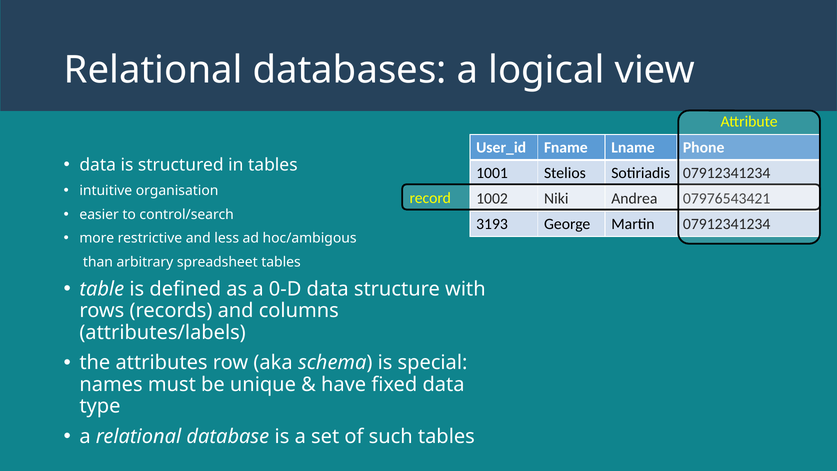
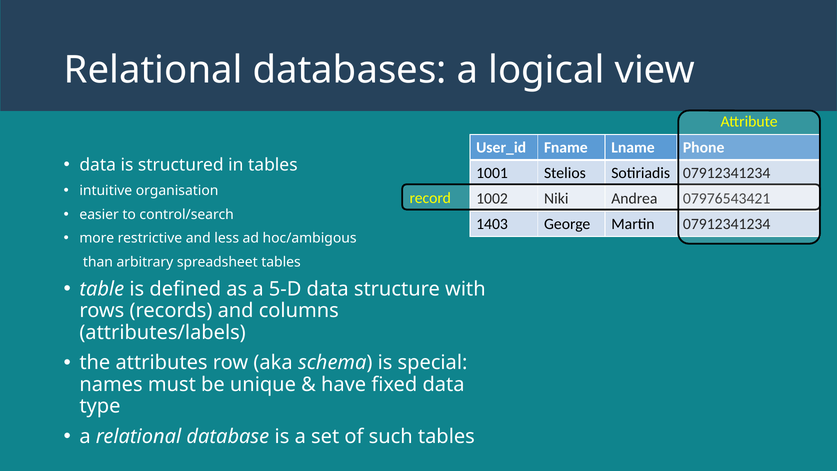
3193: 3193 -> 1403 (492, 224)
0-D: 0-D -> 5-D (285, 289)
